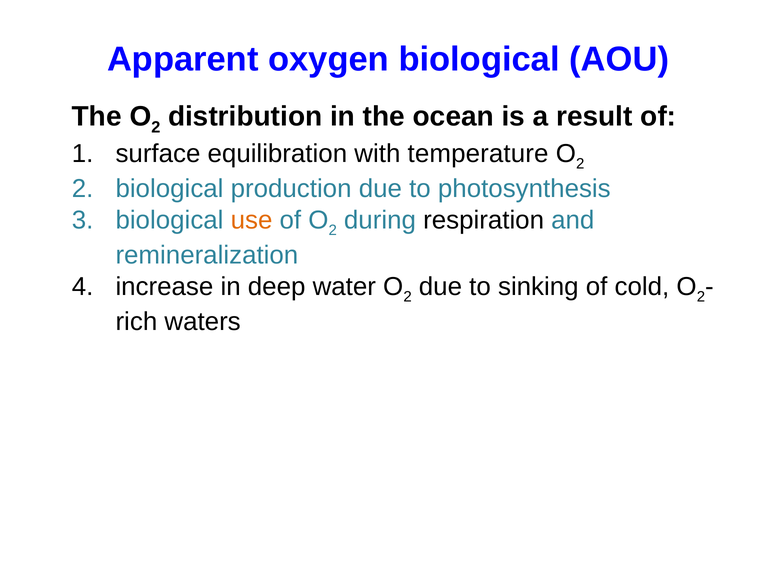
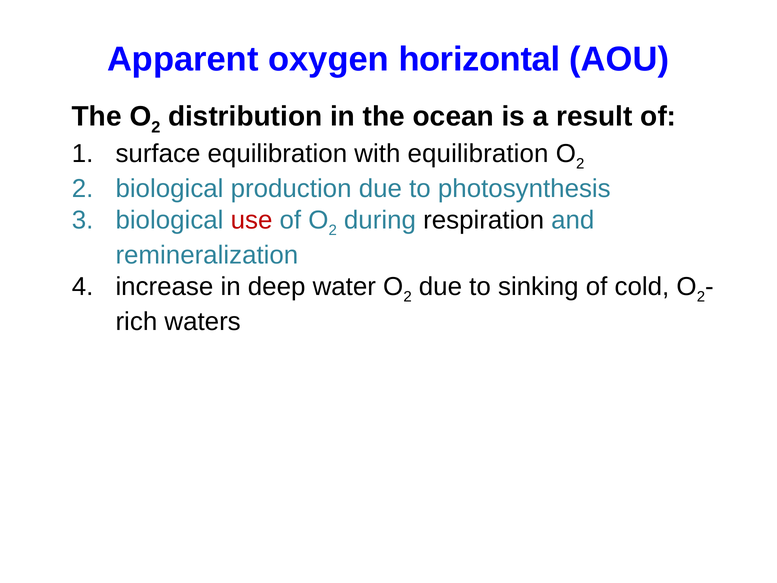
oxygen biological: biological -> horizontal (479, 60)
with temperature: temperature -> equilibration (478, 153)
use colour: orange -> red (252, 220)
